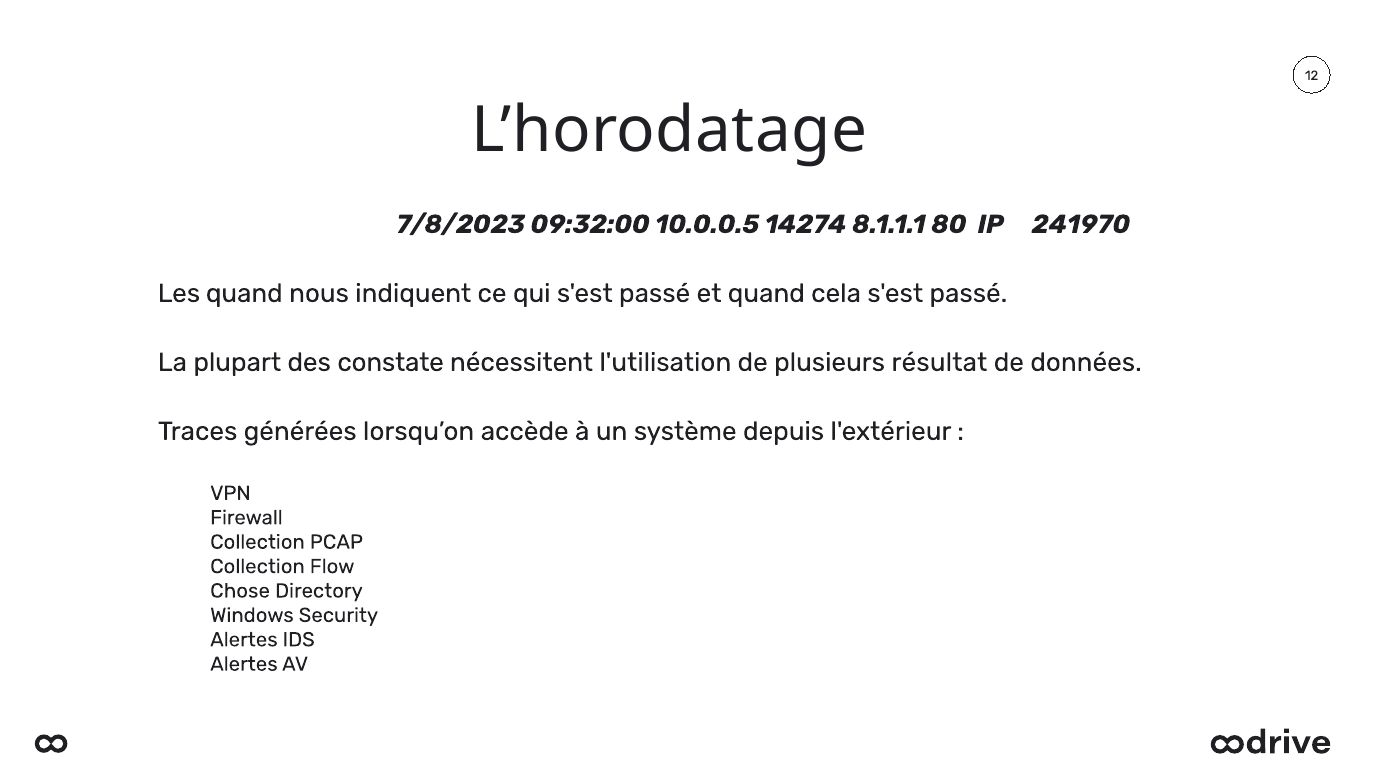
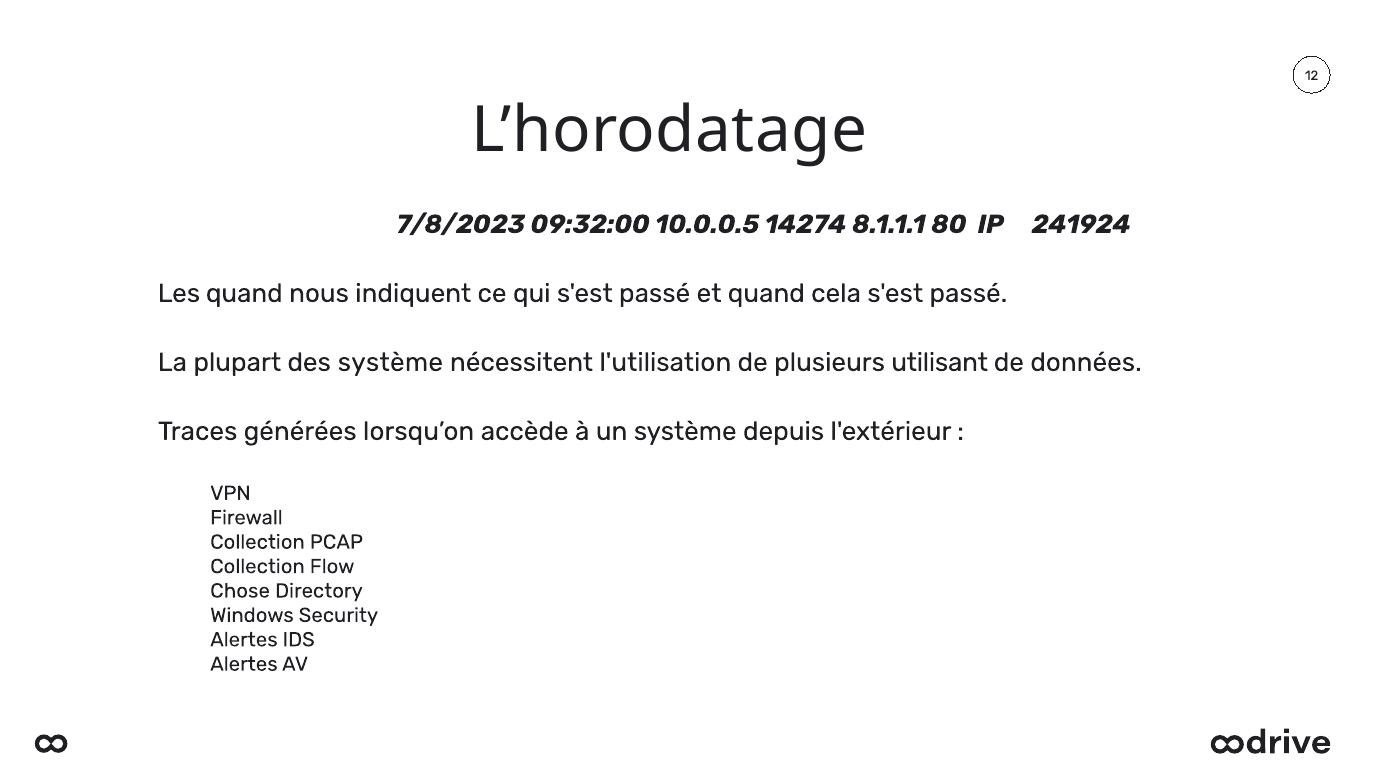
241970: 241970 -> 241924 (1081, 224)
des constate: constate -> système (390, 362)
résultat: résultat -> utilisant (940, 362)
